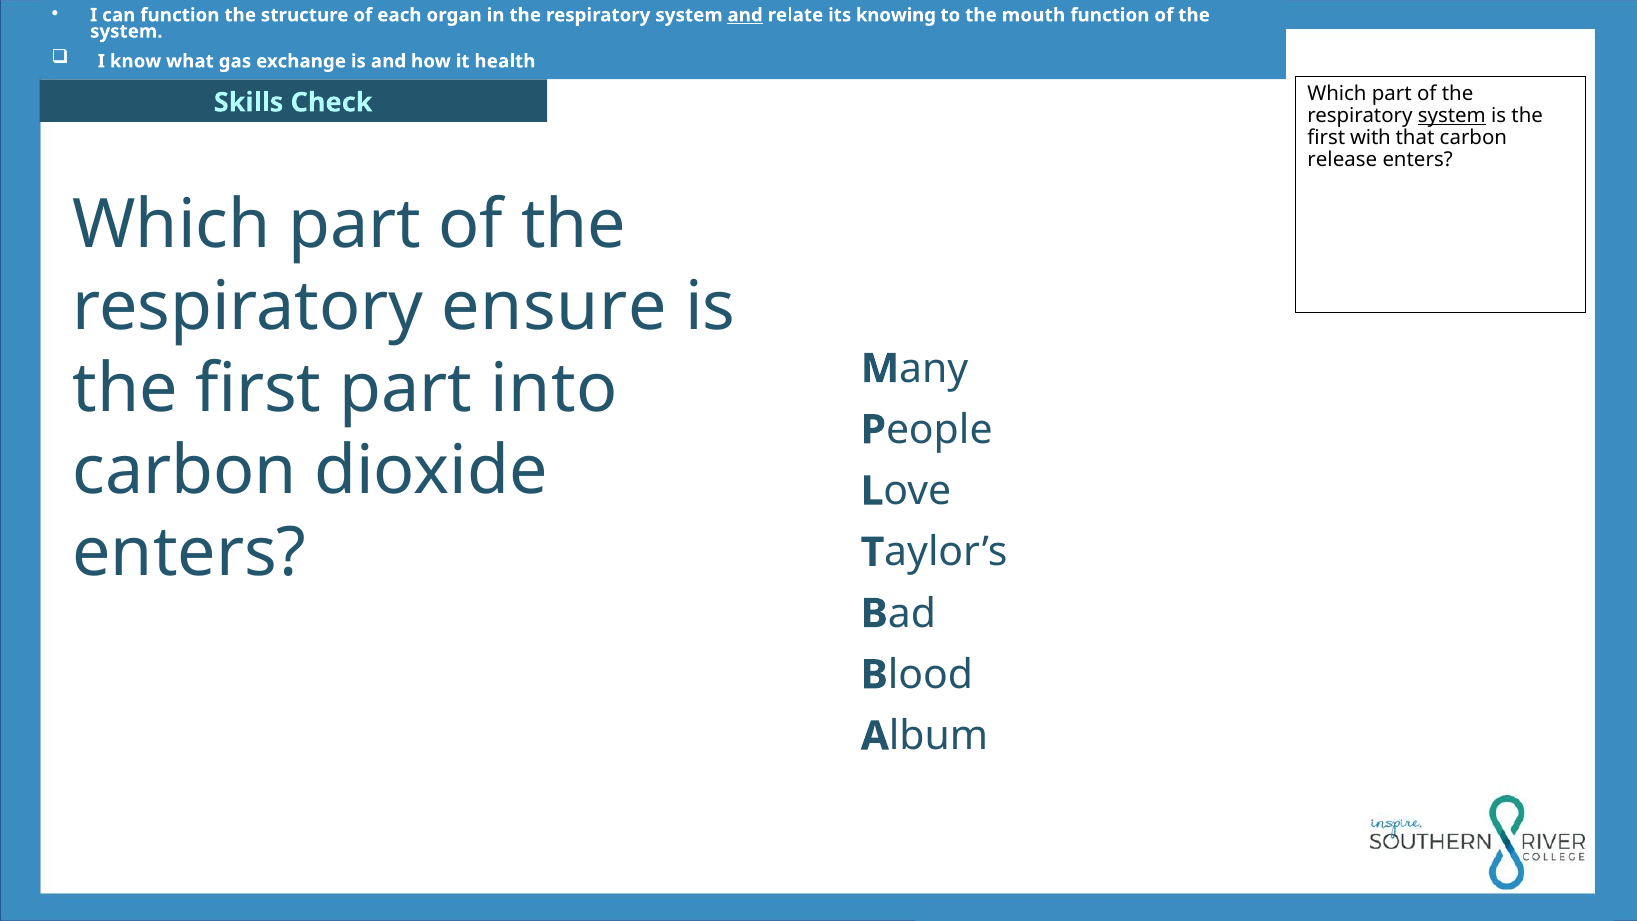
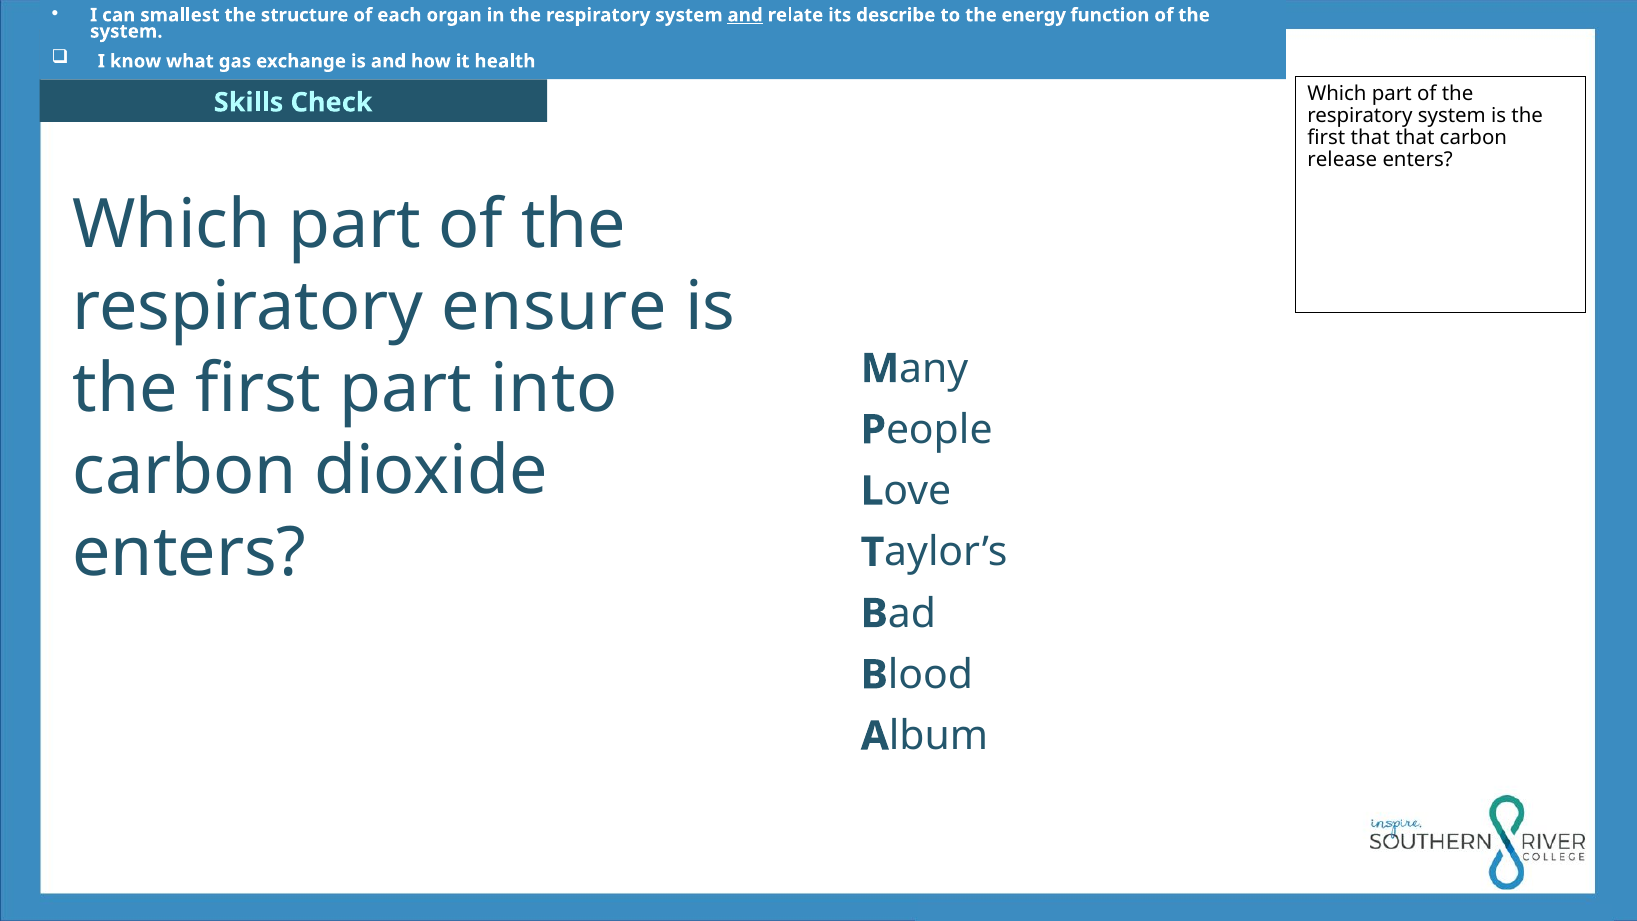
can function: function -> smallest (180, 15)
knowing: knowing -> describe (896, 15)
mouth: mouth -> energy (1034, 15)
system underline: present -> none (1452, 116)
first with: with -> that (1370, 138)
